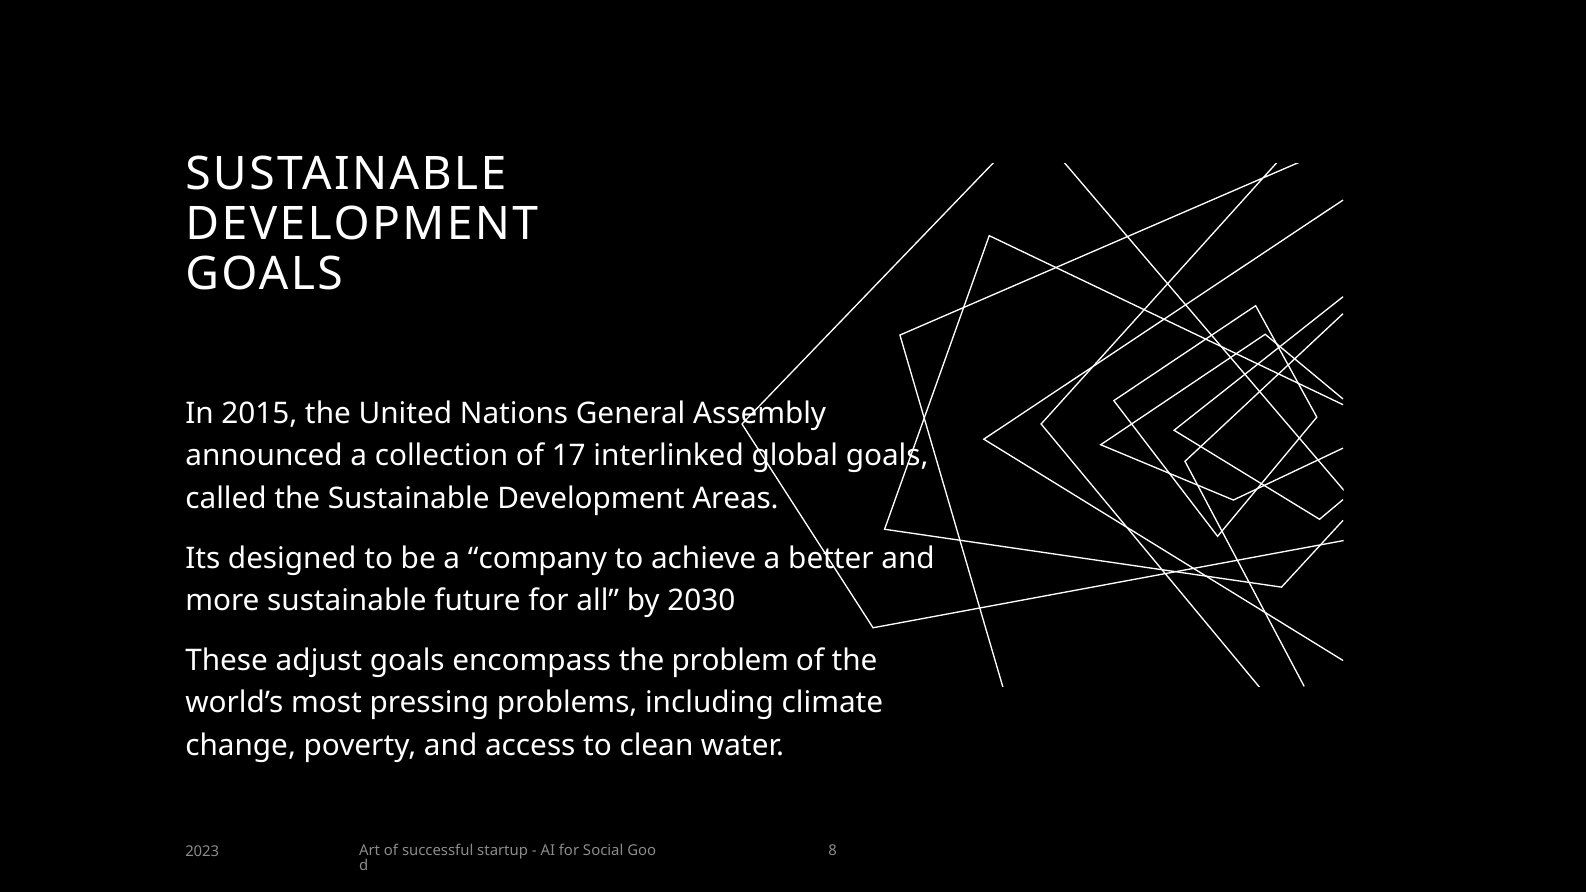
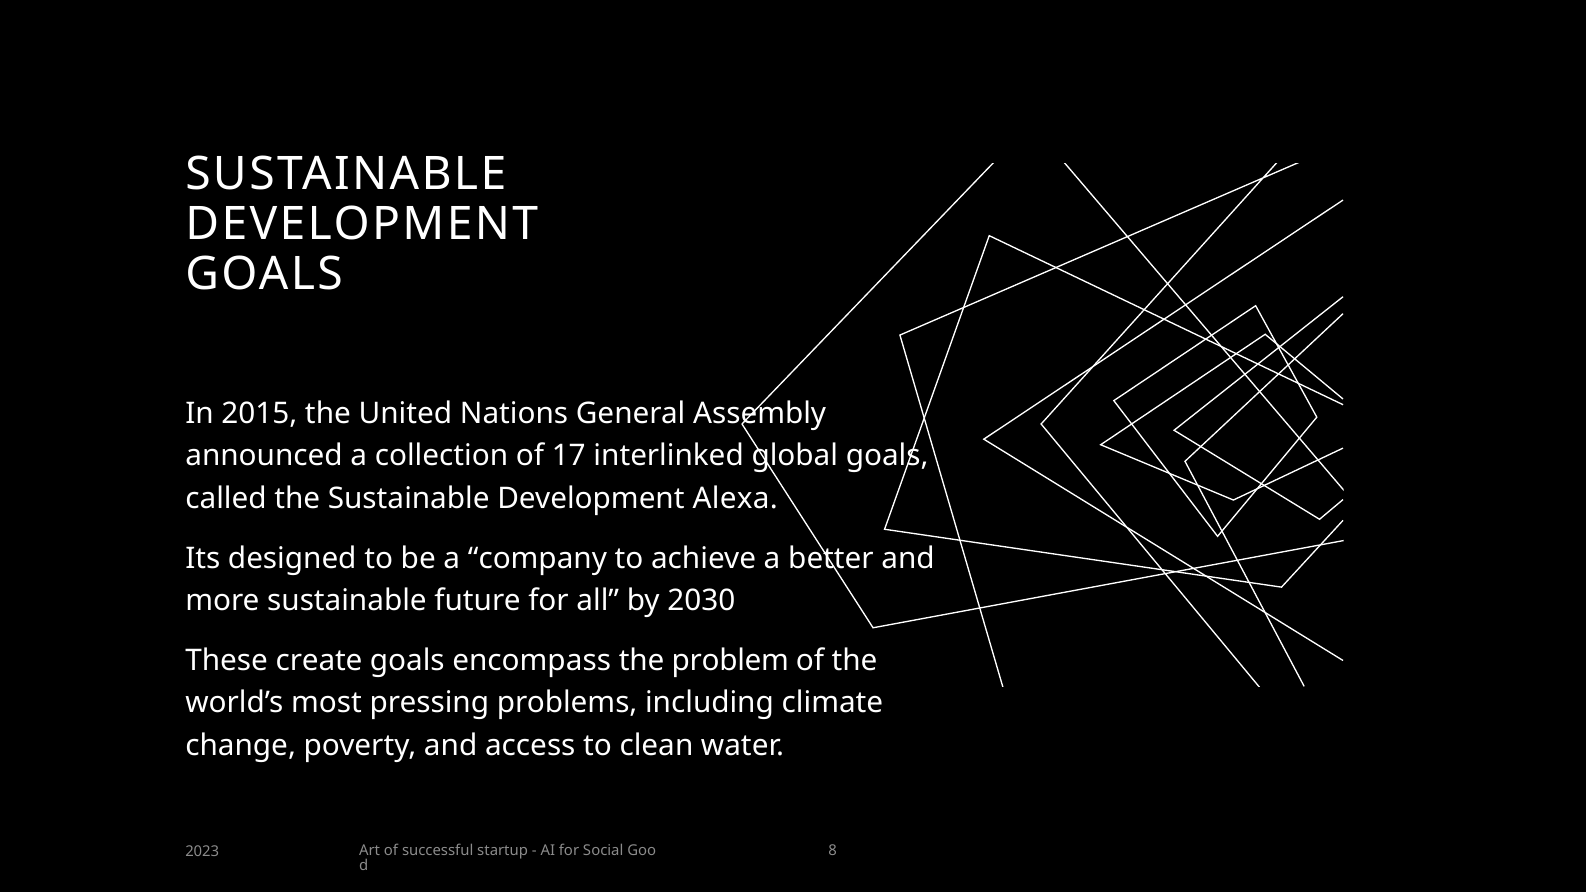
Areas: Areas -> Alexa (735, 499)
adjust: adjust -> create (319, 660)
